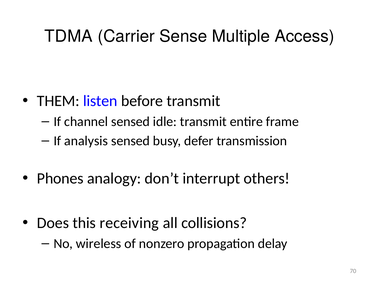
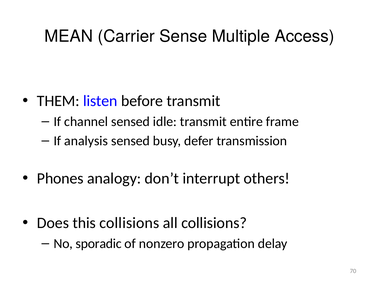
TDMA: TDMA -> MEAN (69, 36)
this receiving: receiving -> collisions (129, 223)
wireless: wireless -> sporadic (99, 244)
